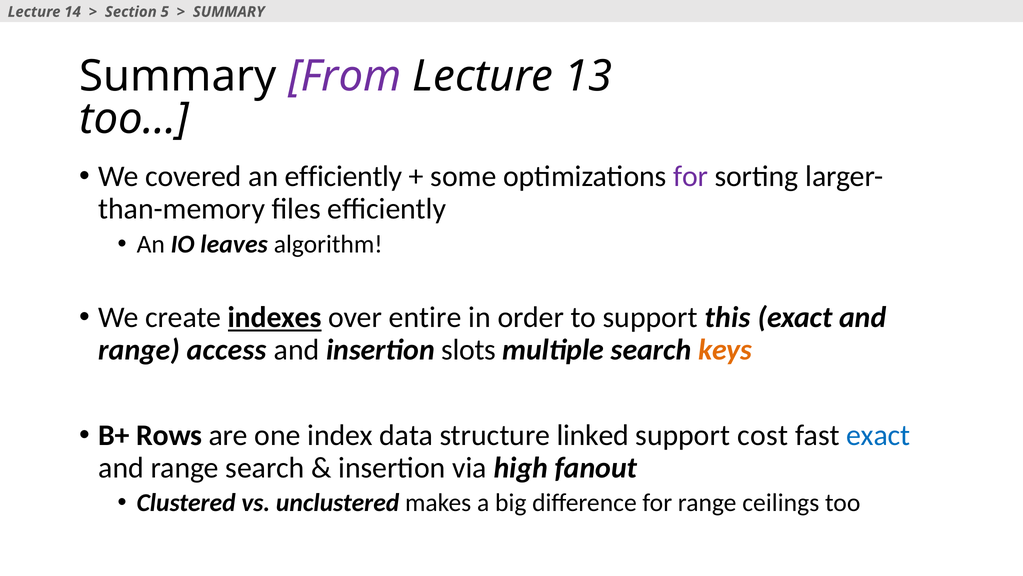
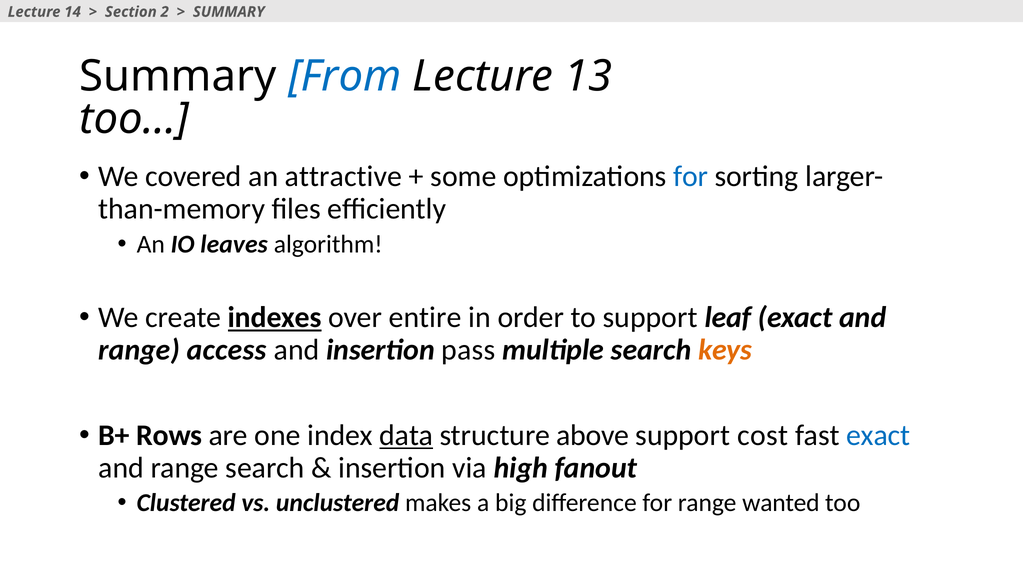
5: 5 -> 2 (165, 12)
From colour: purple -> blue (345, 76)
an efficiently: efficiently -> attractive (343, 176)
for colour: purple -> blue (691, 176)
this: this -> leaf (728, 317)
slots: slots -> pass (468, 349)
data underline: none -> present (406, 435)
linked: linked -> above (593, 435)
ceilings: ceilings -> wanted (781, 502)
